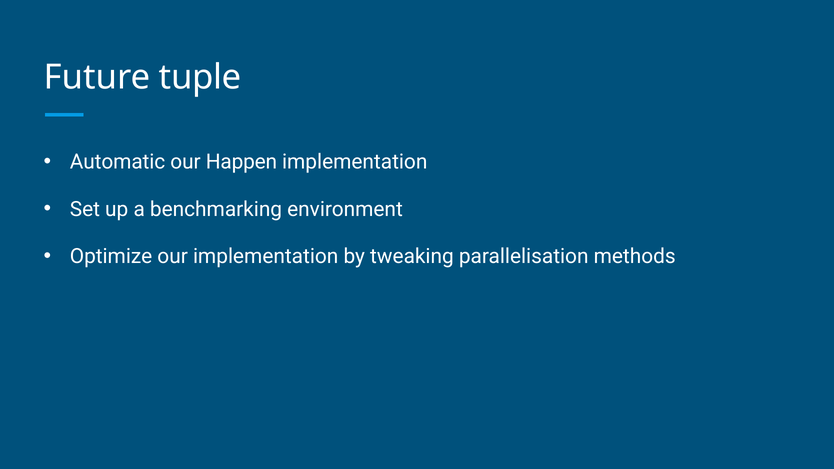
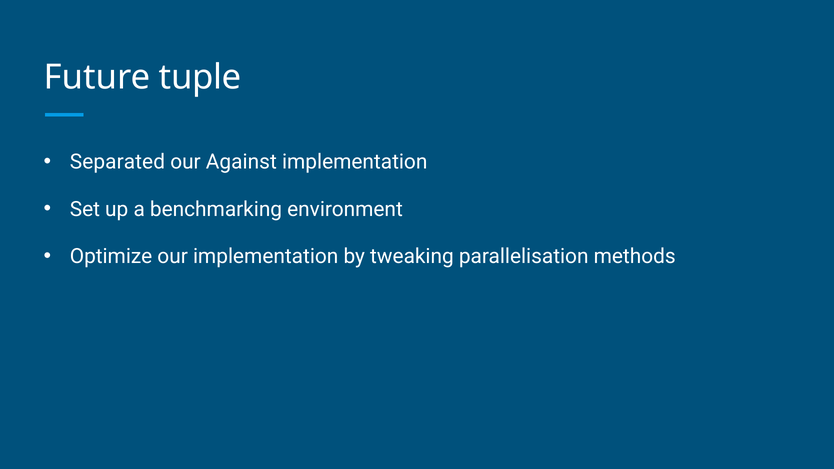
Automatic: Automatic -> Separated (117, 162)
Happen: Happen -> Against (241, 162)
